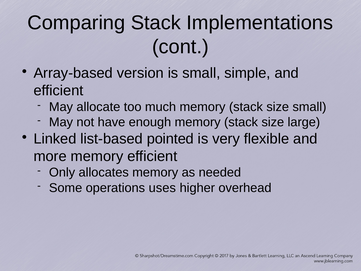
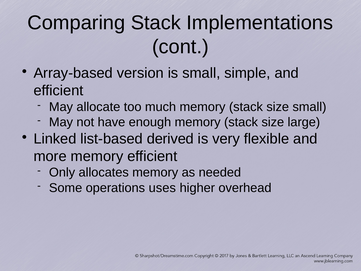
pointed: pointed -> derived (170, 139)
